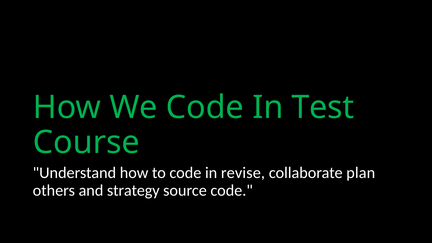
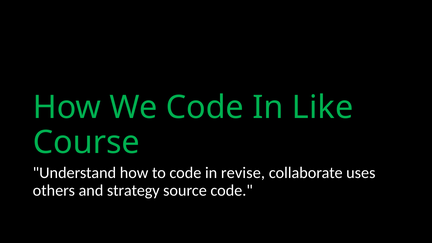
Test: Test -> Like (323, 107)
plan: plan -> uses (361, 173)
